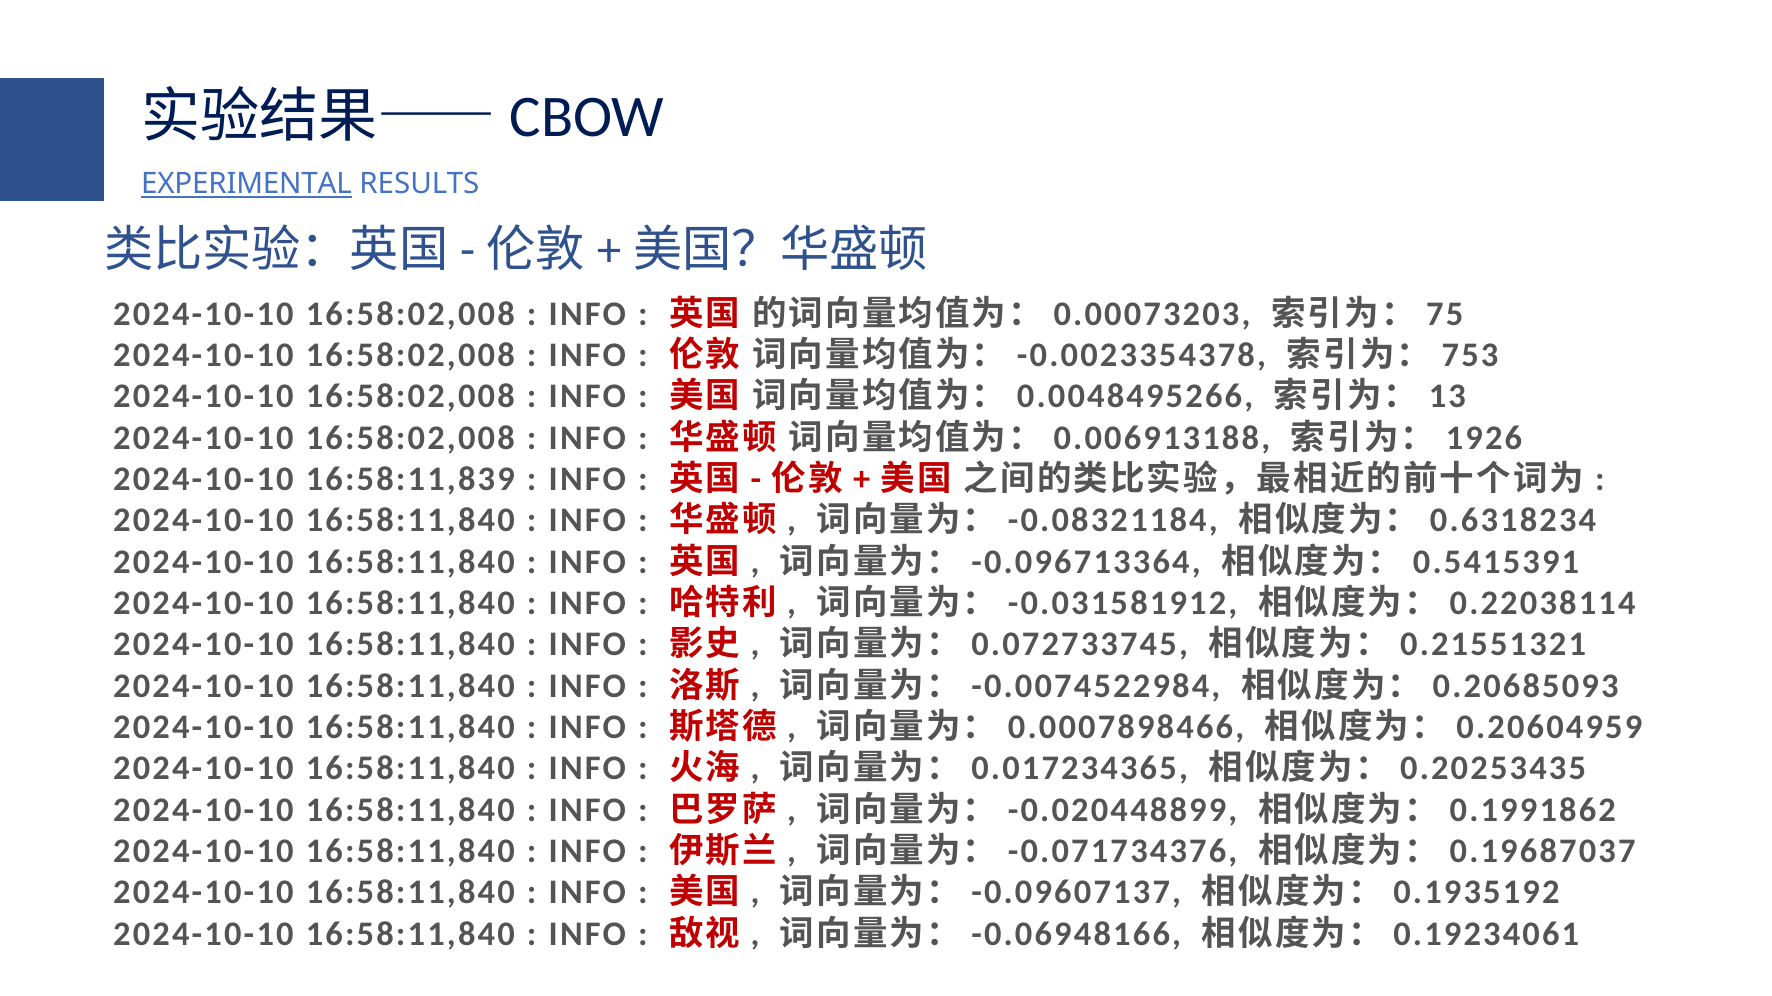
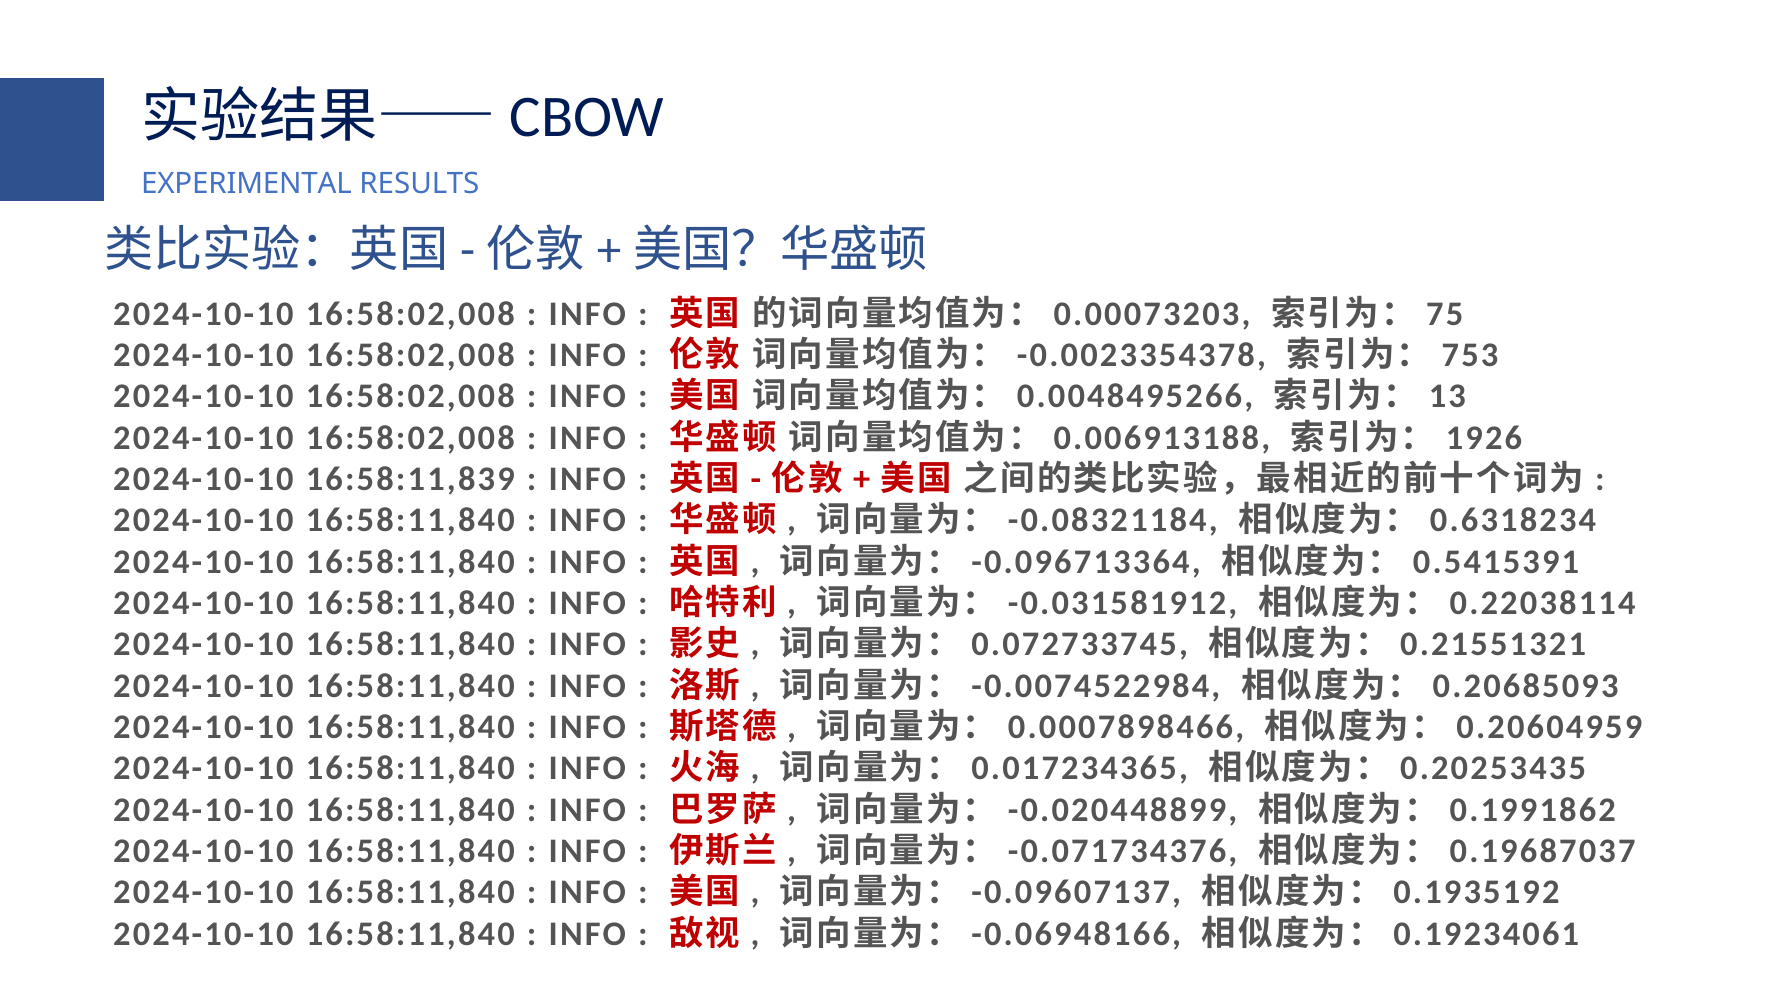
EXPERIMENTAL underline: present -> none (246, 184)
